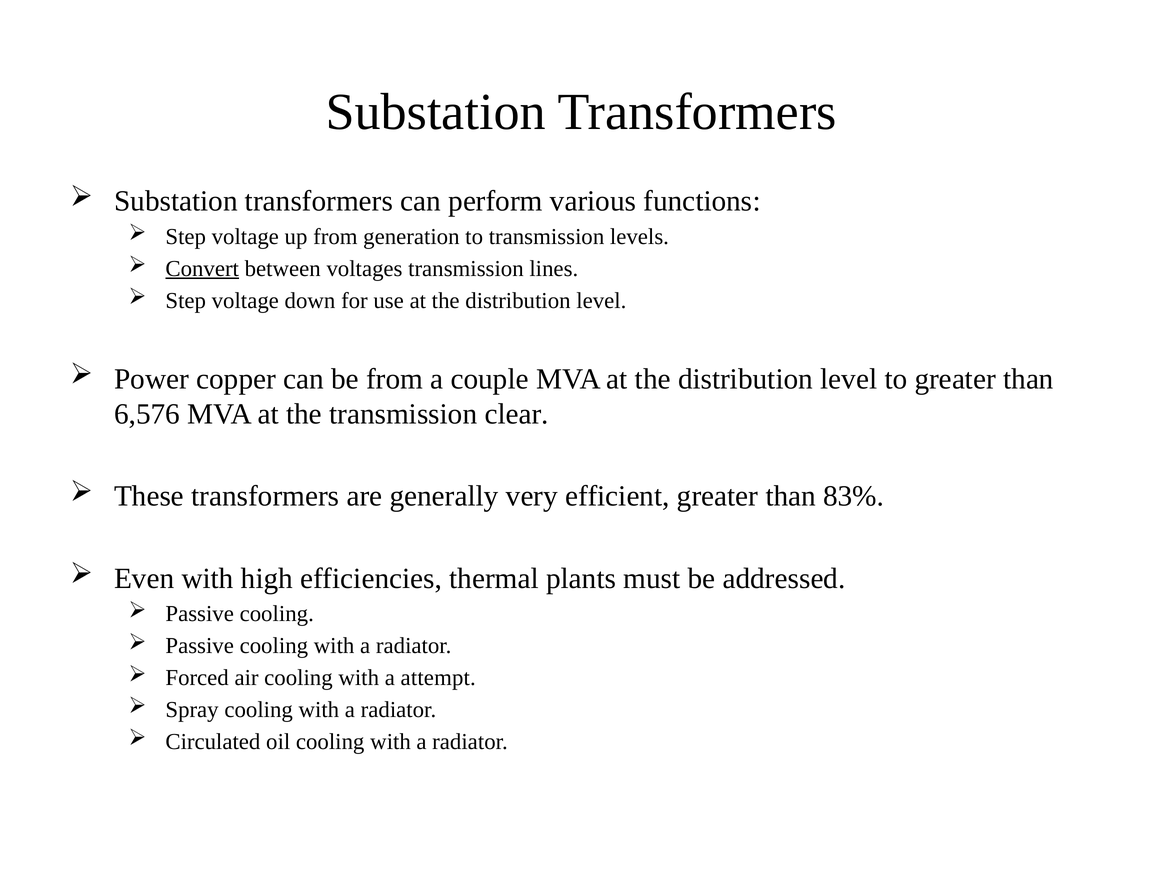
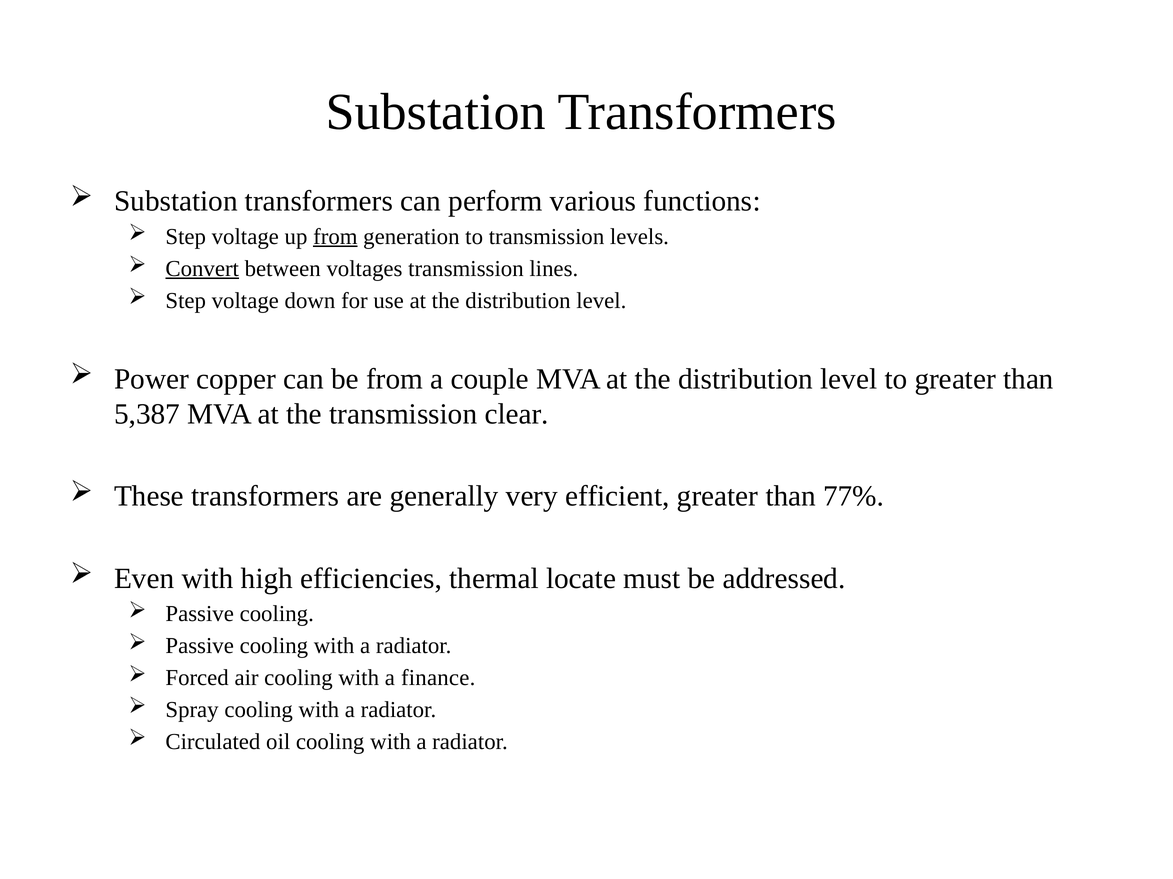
from underline: none -> present (335, 237)
6,576: 6,576 -> 5,387 (147, 415)
83%: 83% -> 77% (854, 497)
plants: plants -> locate (581, 579)
attempt: attempt -> finance (438, 678)
